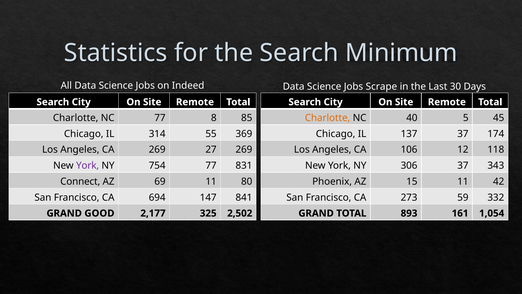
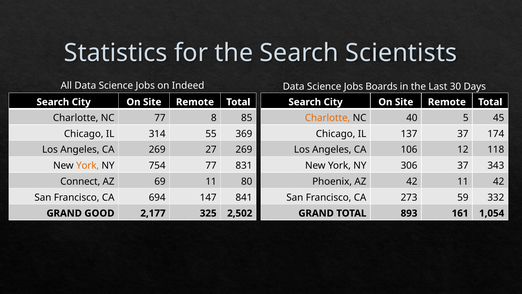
Minimum: Minimum -> Scientists (401, 53)
Scrape: Scrape -> Boards (381, 87)
York colour: purple -> orange (88, 165)
AZ 15: 15 -> 42 (412, 181)
